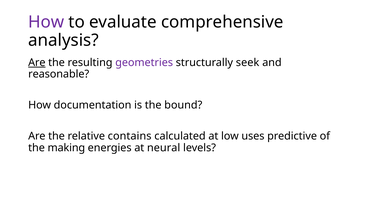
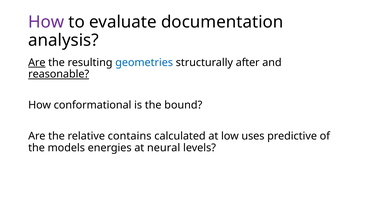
comprehensive: comprehensive -> documentation (222, 22)
geometries colour: purple -> blue (144, 63)
seek: seek -> after (248, 63)
reasonable underline: none -> present (59, 74)
documentation: documentation -> conformational (93, 105)
making: making -> models (66, 148)
